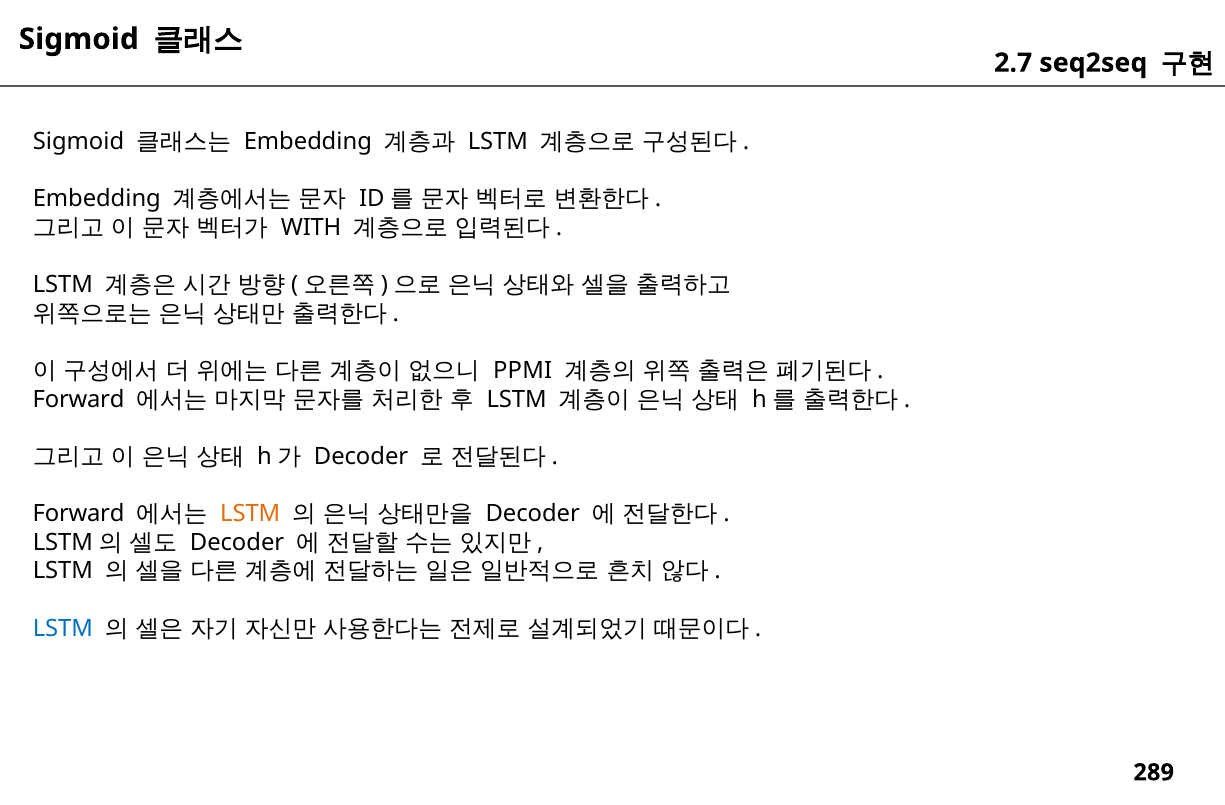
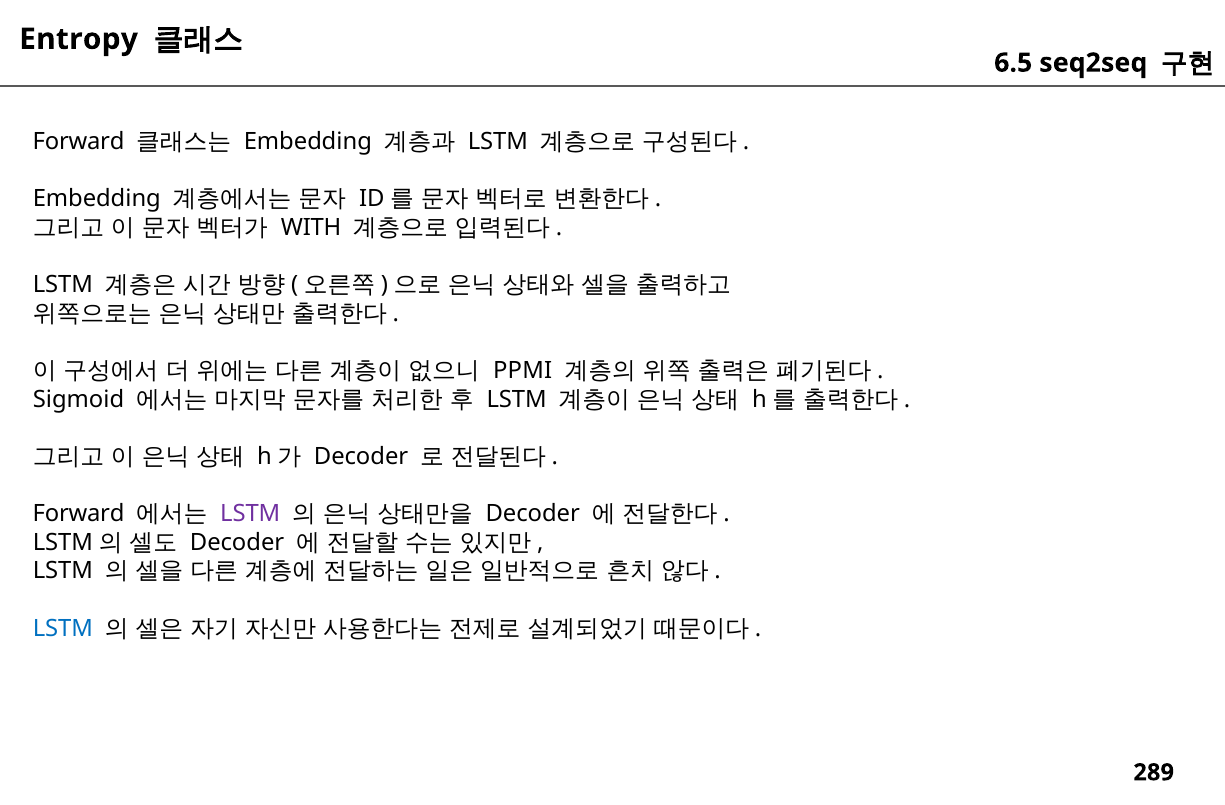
Sigmoid: Sigmoid -> Entropy (79, 39)
2.7: 2.7 -> 6.5 (1013, 63)
Sigmoid: Sigmoid -> Forward (79, 142)
Forward: Forward -> Sigmoid (78, 399)
LSTM colour: orange -> purple (250, 514)
